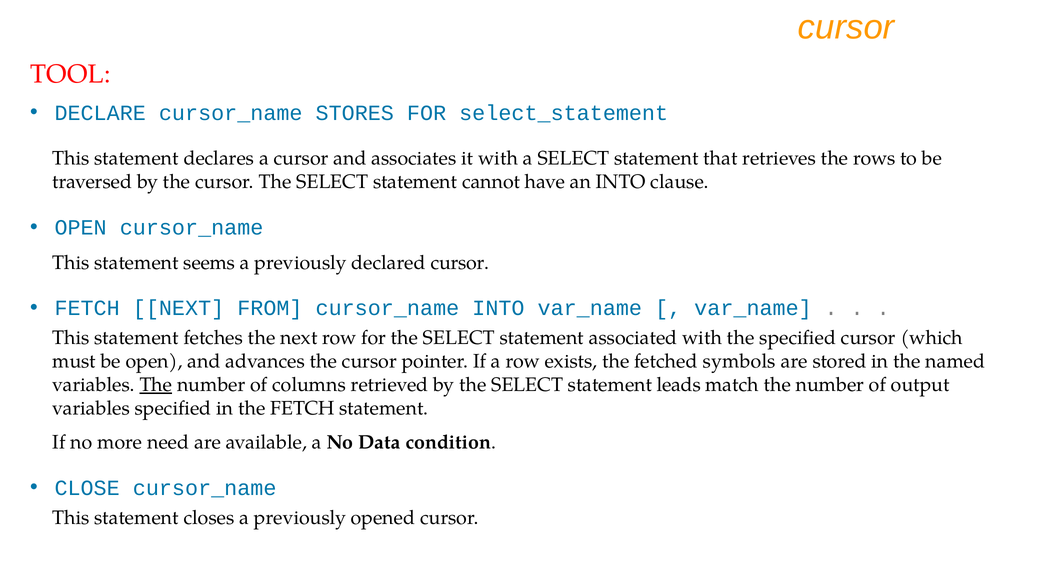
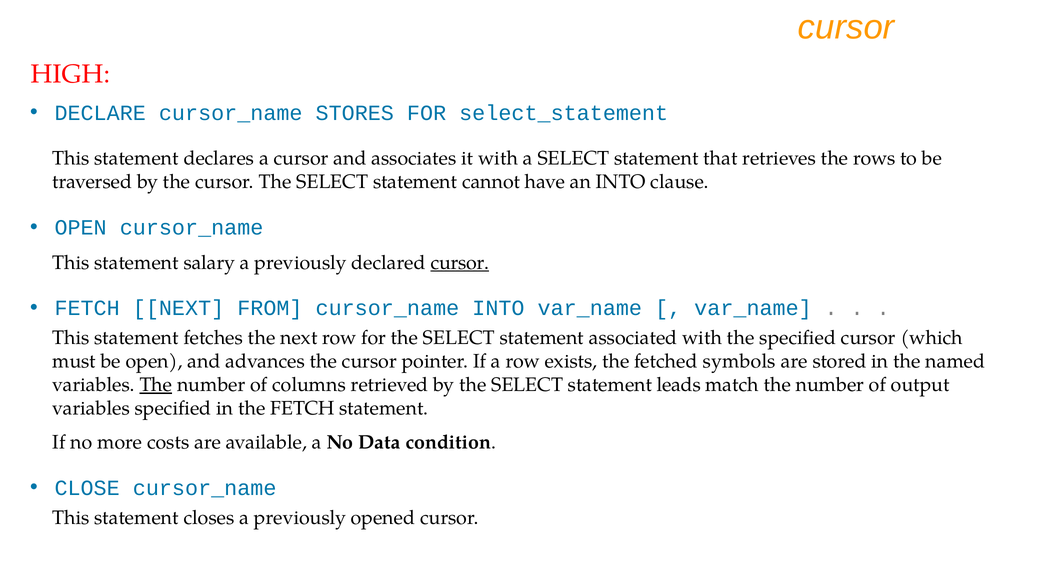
TOOL: TOOL -> HIGH (70, 74)
seems: seems -> salary (209, 263)
cursor underline: none -> present (460, 263)
need: need -> costs (168, 442)
